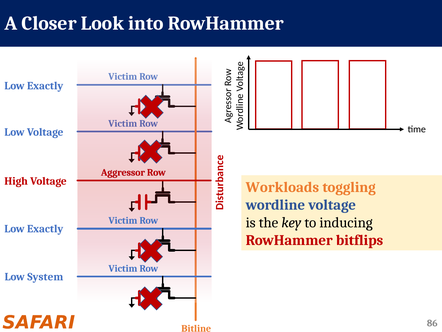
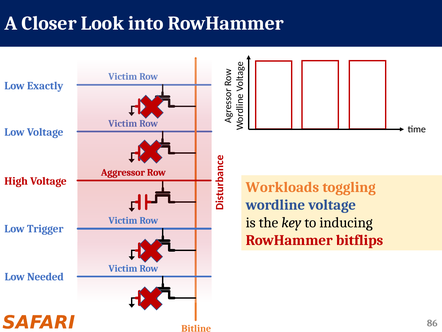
Exactly: Exactly -> Trigger (45, 228)
System: System -> Needed (45, 276)
